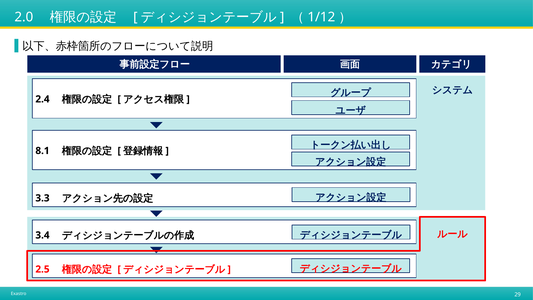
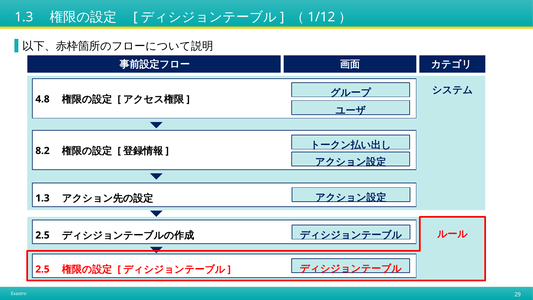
2.0: 2.0 -> 1.3 (24, 17)
2.4: 2.4 -> 4.8 (42, 99)
8.1: 8.1 -> 8.2 (42, 151)
3.3: 3.3 -> 1.3 (42, 198)
3.4: 3.4 -> 2.5 (42, 235)
